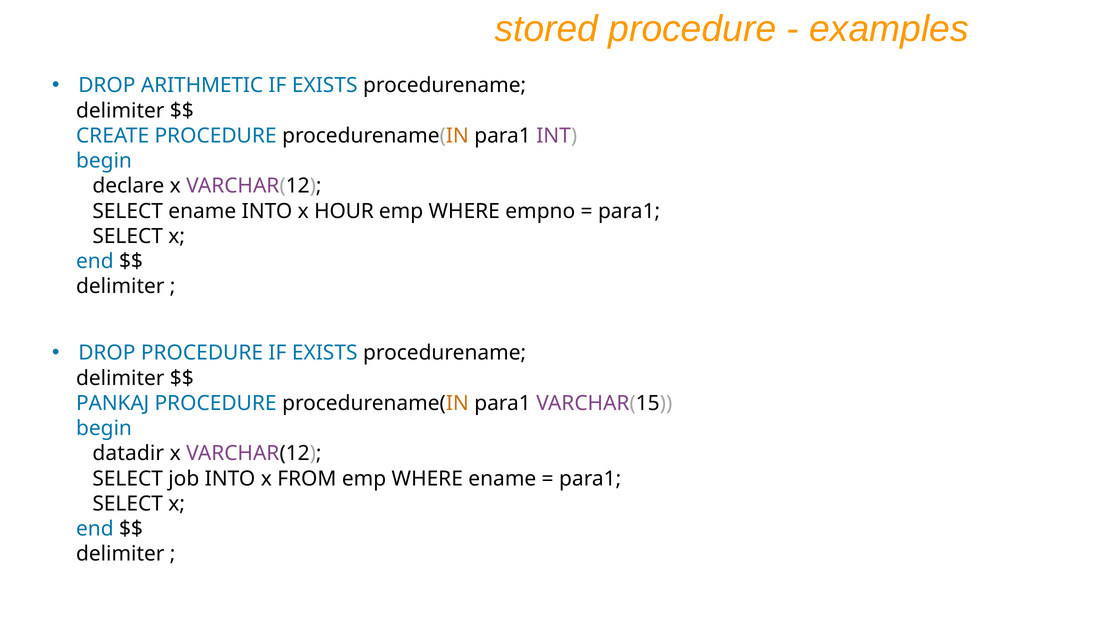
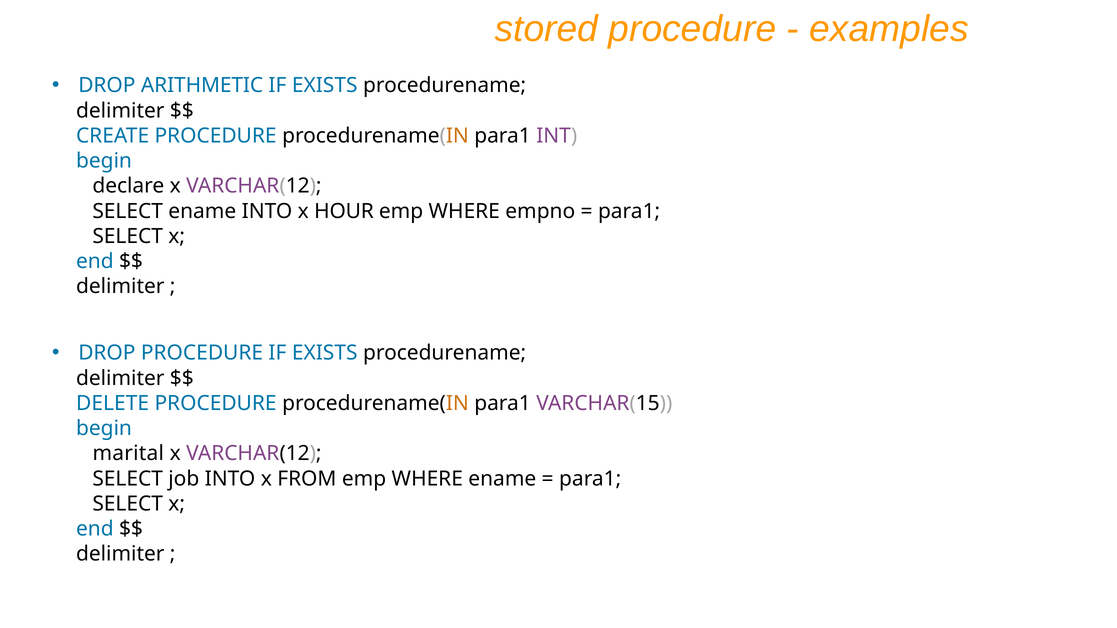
PANKAJ: PANKAJ -> DELETE (113, 403)
datadir: datadir -> marital (128, 454)
